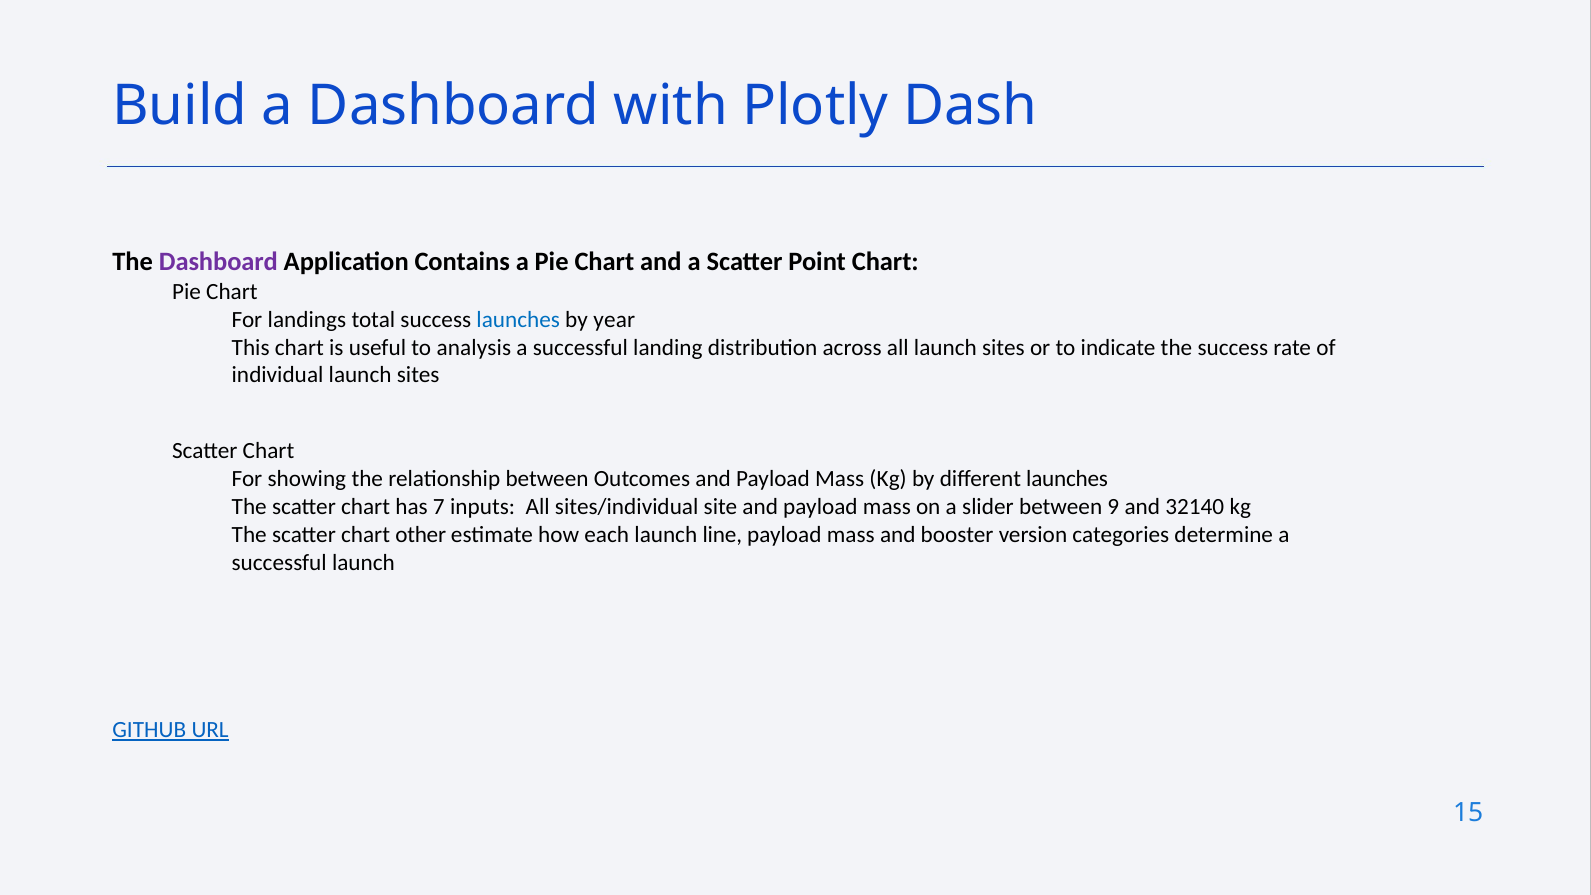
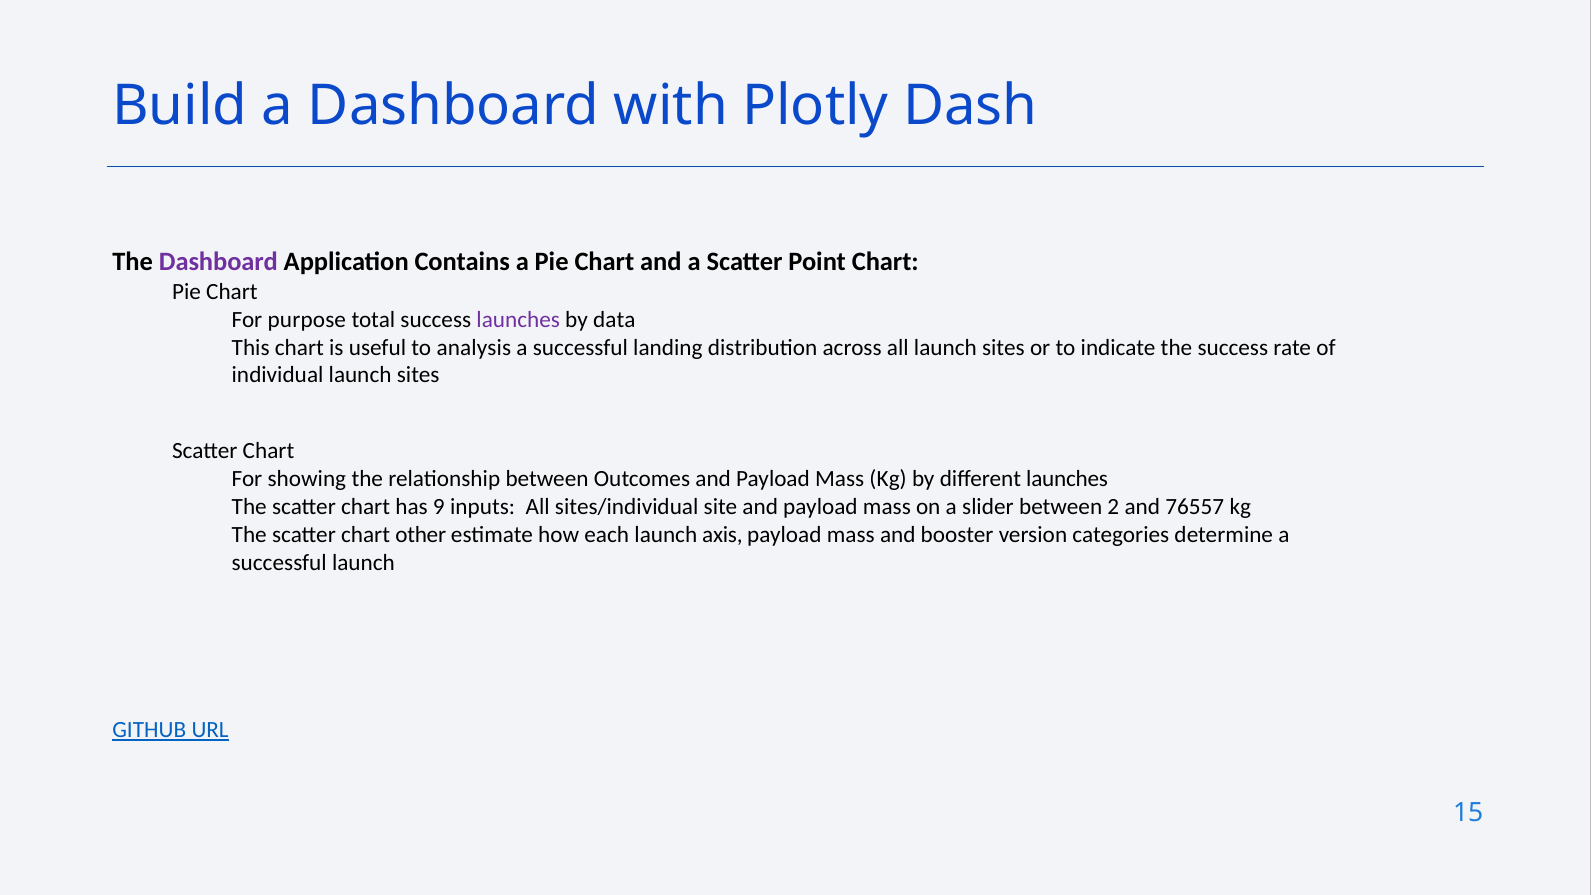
landings: landings -> purpose (307, 319)
launches colour: blue -> purple (518, 319)
year: year -> data (614, 319)
7: 7 -> 9 (439, 507)
9: 9 -> 2 (1113, 507)
32140: 32140 -> 76557 (1195, 507)
line: line -> axis (722, 535)
